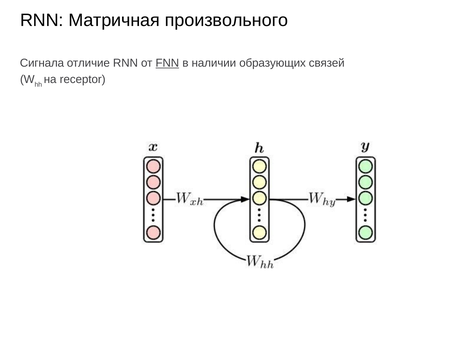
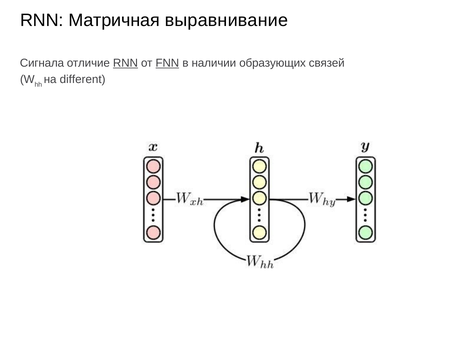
произвольного: произвольного -> выравнивание (226, 20)
RNN underline: none -> present (125, 63)
receptor: receptor -> different (83, 79)
